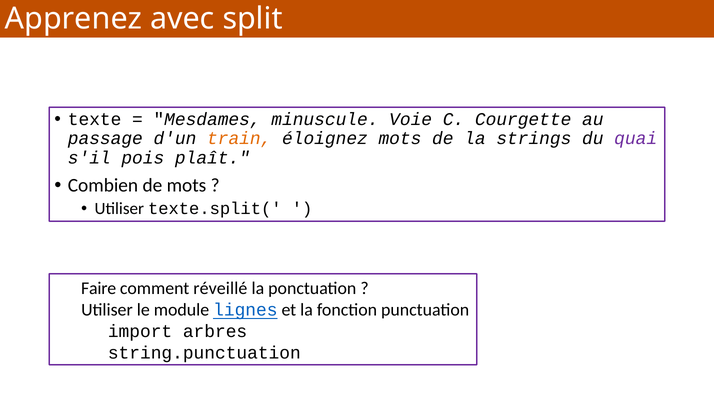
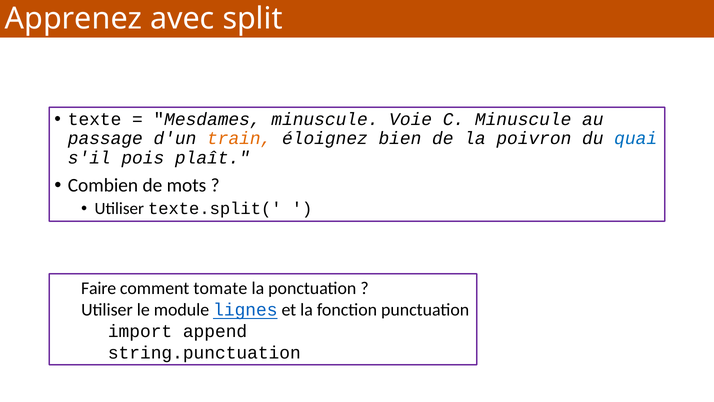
C Courgette: Courgette -> Minuscule (523, 119)
éloignez mots: mots -> bien (400, 138)
strings: strings -> poivron (534, 138)
quai colour: purple -> blue (636, 138)
réveillé: réveillé -> tomate (220, 288)
arbres: arbres -> append (215, 331)
